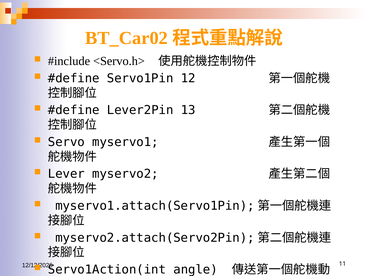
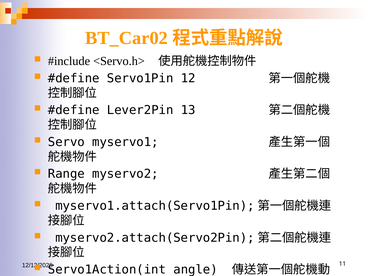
Lever: Lever -> Range (66, 174)
